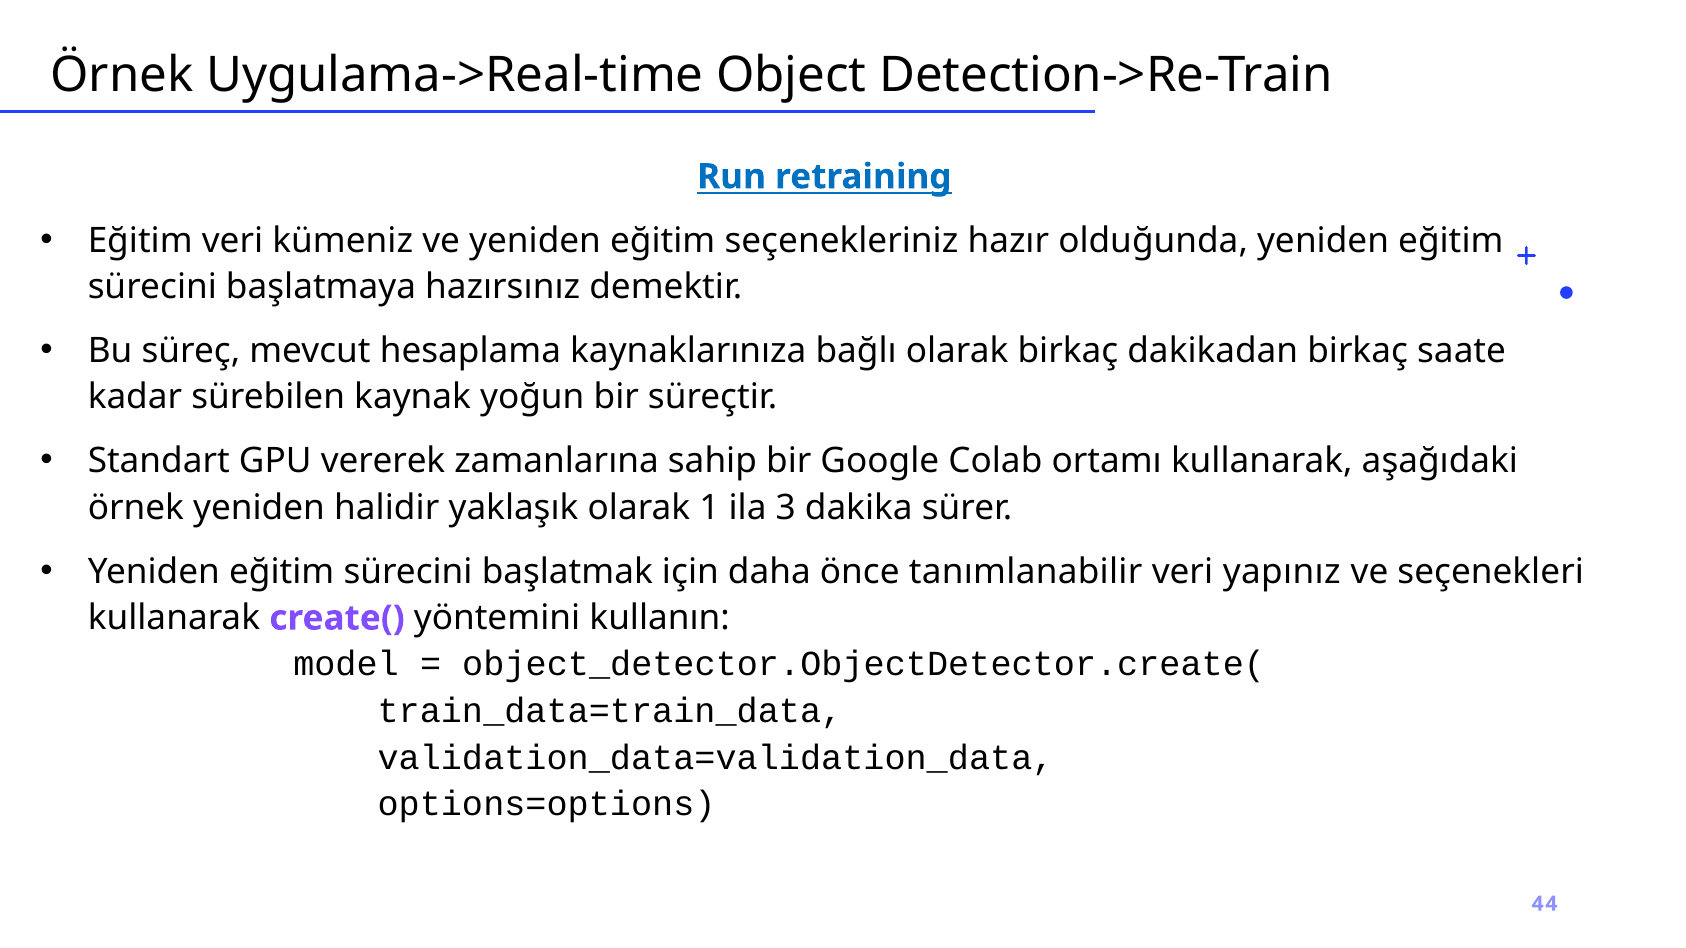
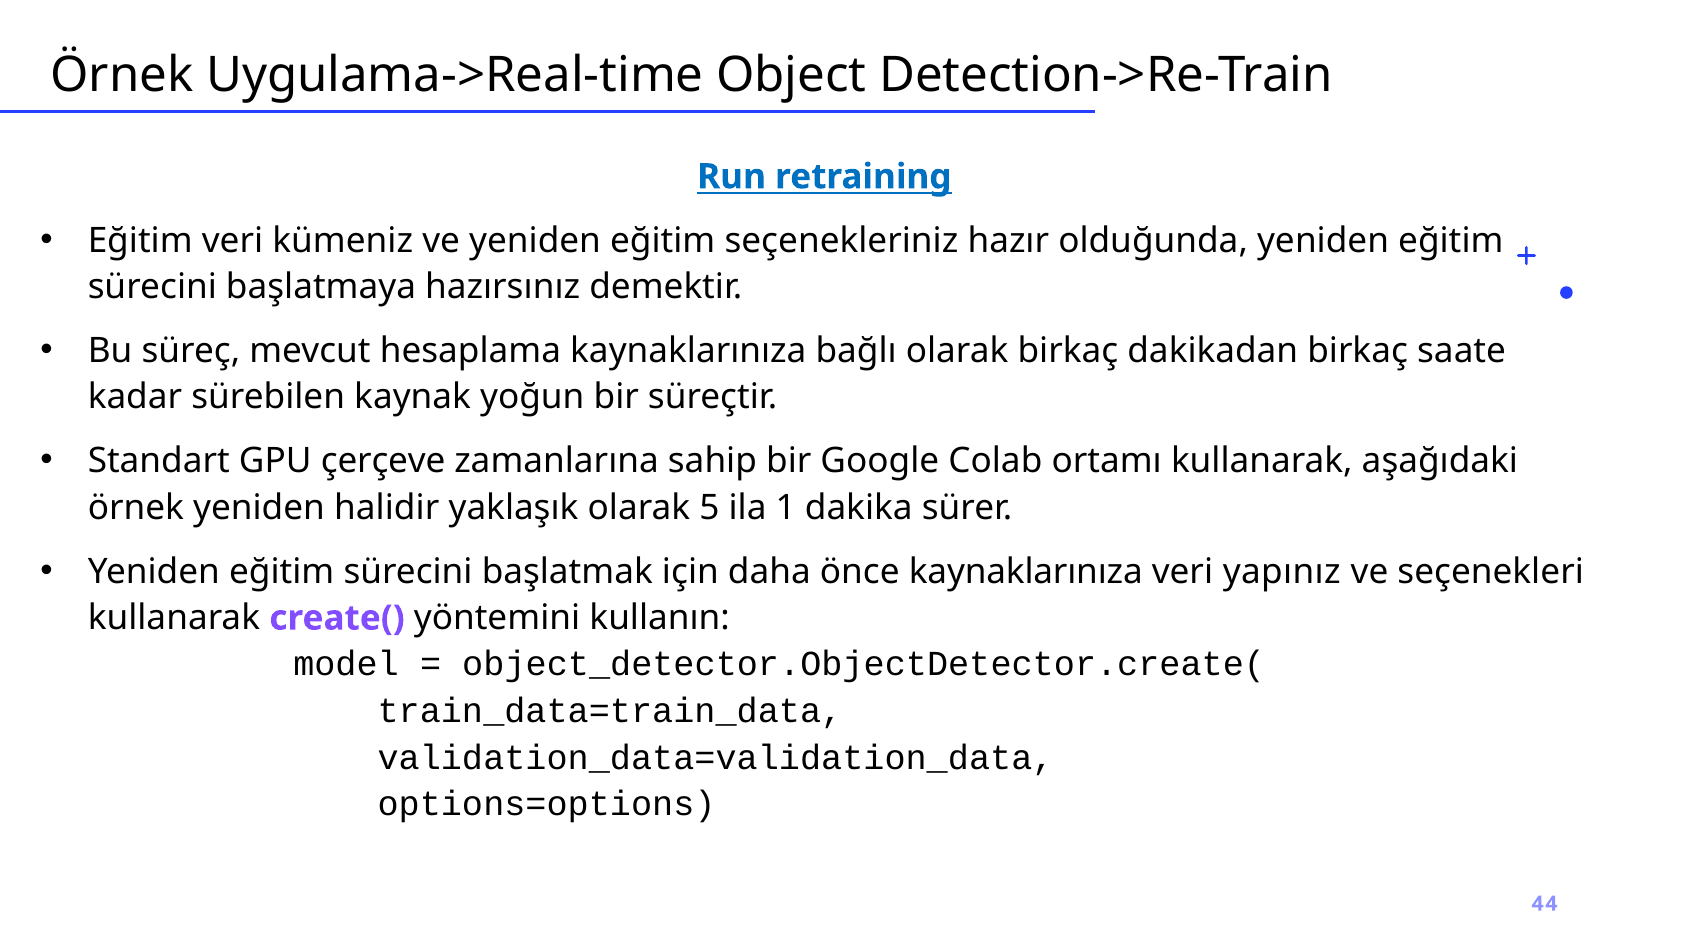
vererek: vererek -> çerçeve (383, 461)
1: 1 -> 5 (709, 508)
3: 3 -> 1 (786, 508)
önce tanımlanabilir: tanımlanabilir -> kaynaklarınıza (1026, 572)
